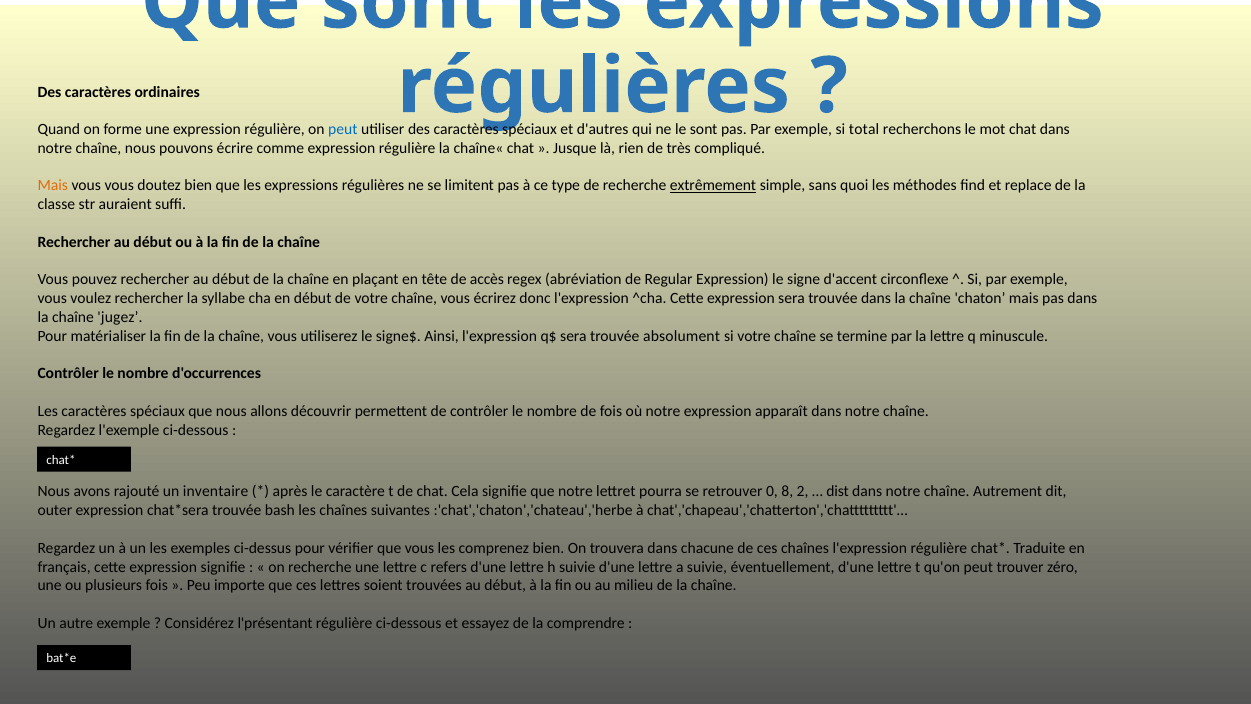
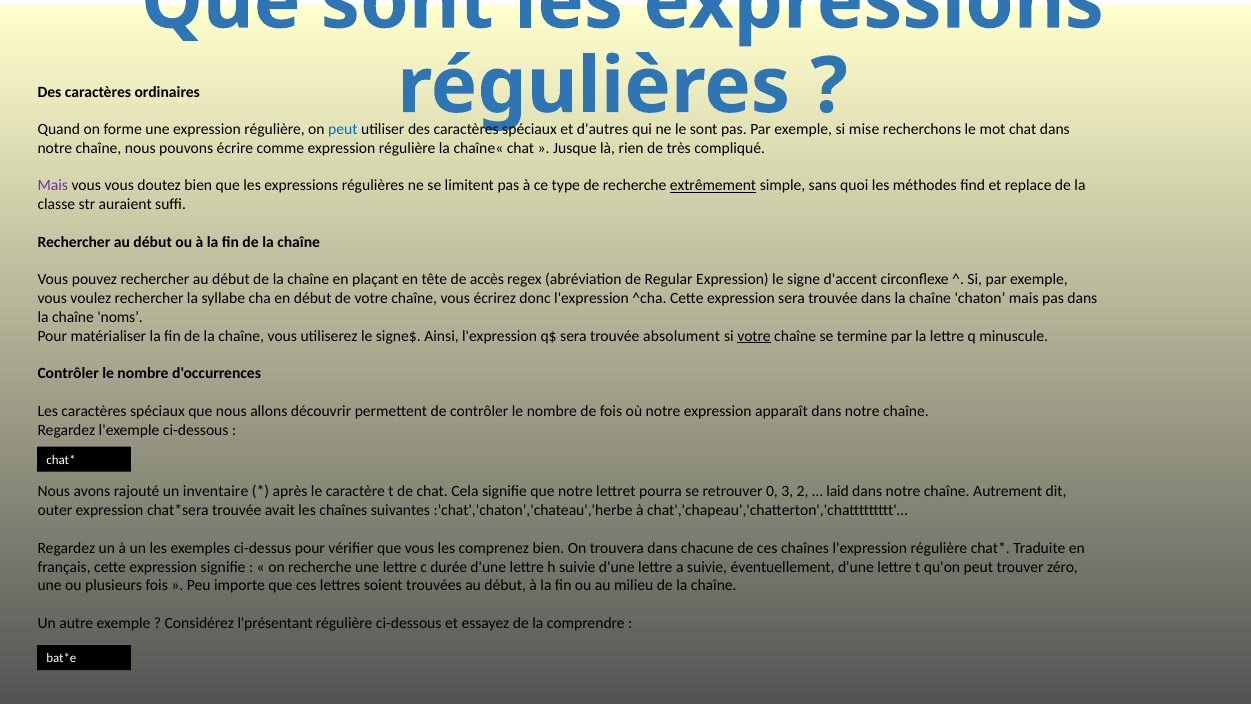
total: total -> mise (864, 129)
Mais colour: orange -> purple (53, 186)
jugez: jugez -> noms (120, 317)
votre underline: none -> present (754, 336)
8: 8 -> 3 (787, 492)
dist: dist -> laid (838, 492)
bash: bash -> avait (280, 510)
refers: refers -> durée (449, 567)
